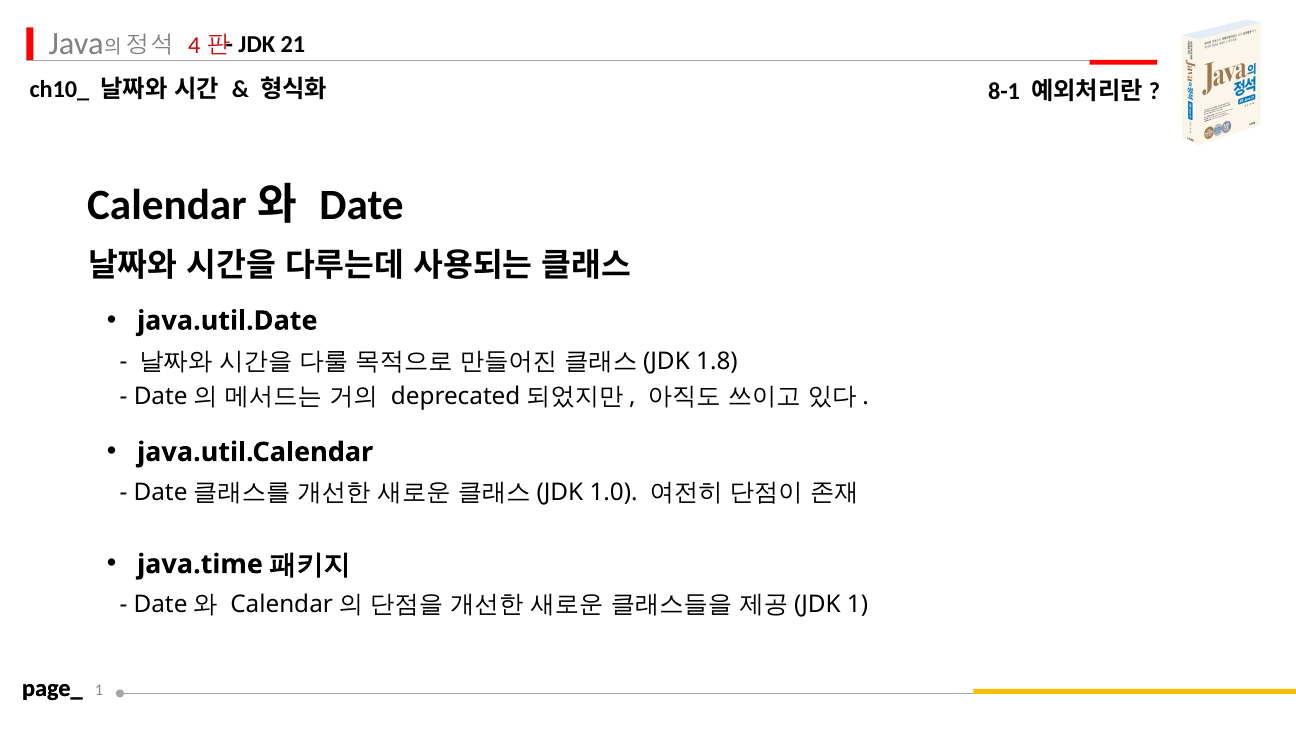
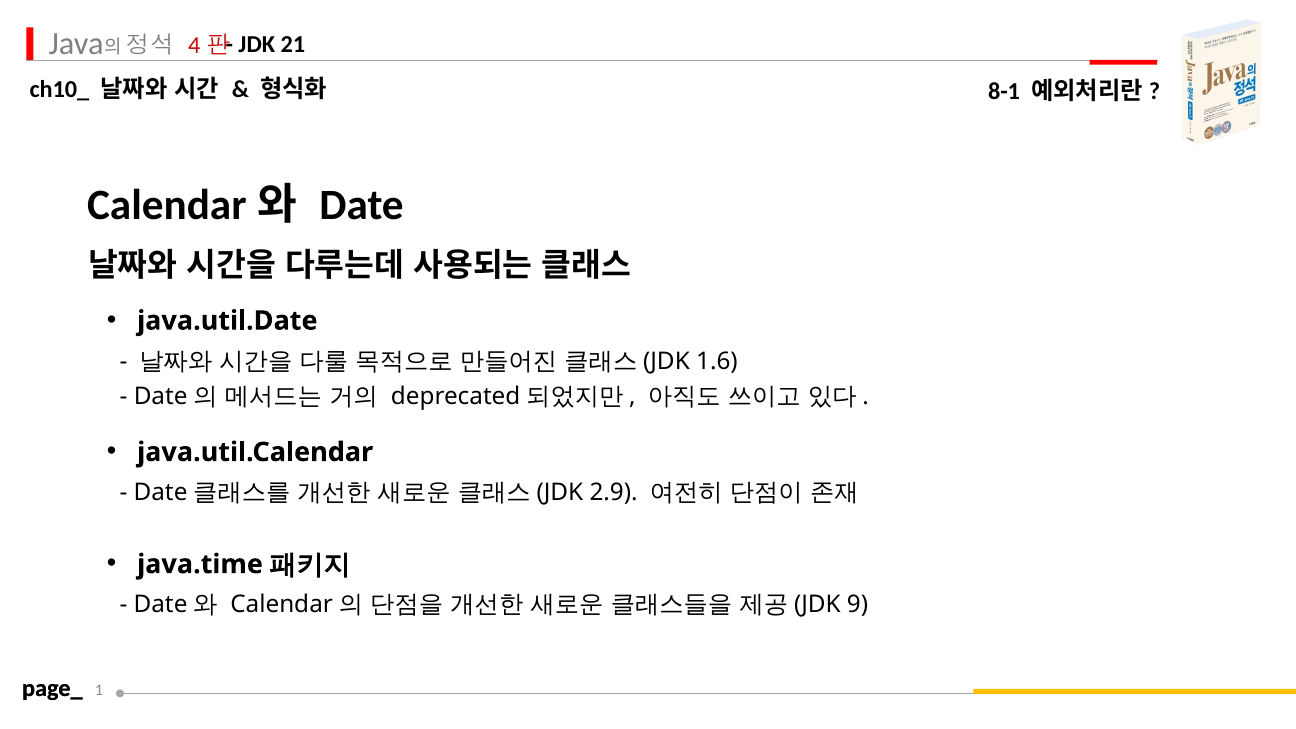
1.8: 1.8 -> 1.6 (717, 361)
1.0: 1.0 -> 2.9 (614, 492)
1: 1 -> 9 (858, 605)
